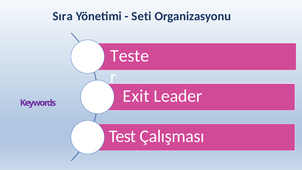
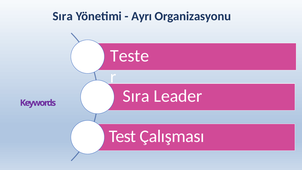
Seti: Seti -> Ayrı (142, 16)
Exit: Exit -> Sıra (136, 96)
